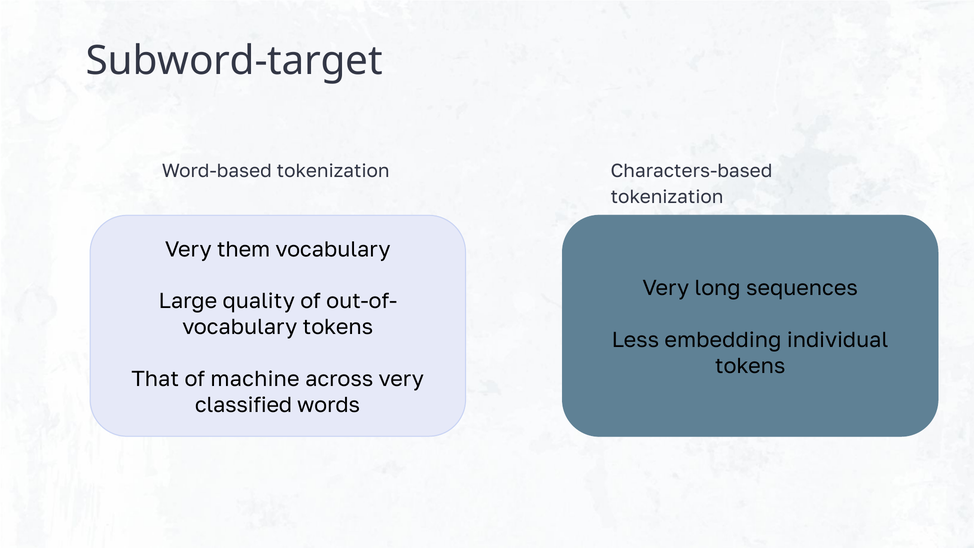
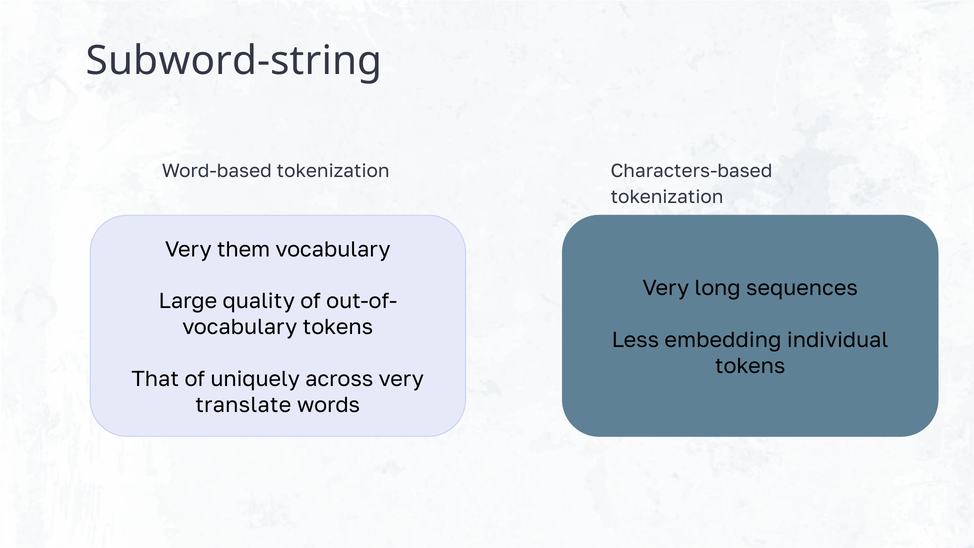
Subword-target: Subword-target -> Subword-string (234, 61)
machine: machine -> uniquely (255, 379)
classified: classified -> translate (243, 405)
